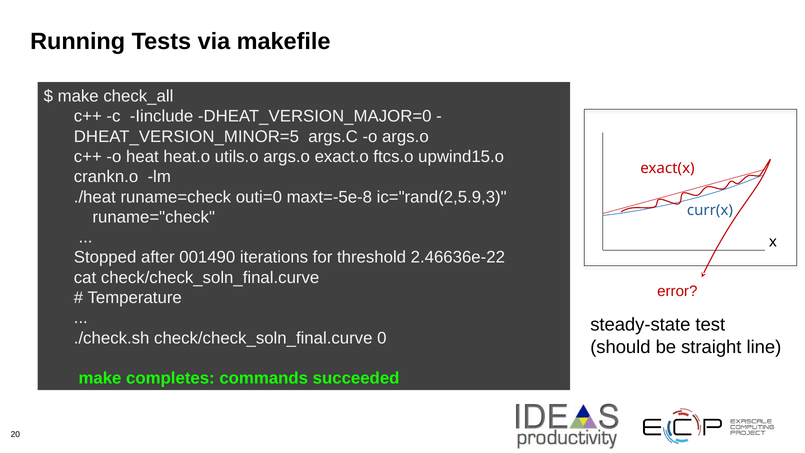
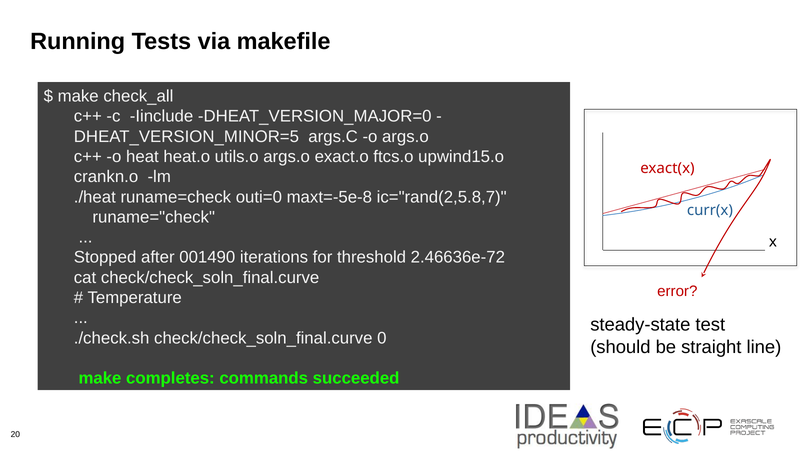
ic="rand(2,5.9,3: ic="rand(2,5.9,3 -> ic="rand(2,5.8,7 (442, 197)
2.46636e-22: 2.46636e-22 -> 2.46636e-72 (458, 257)
